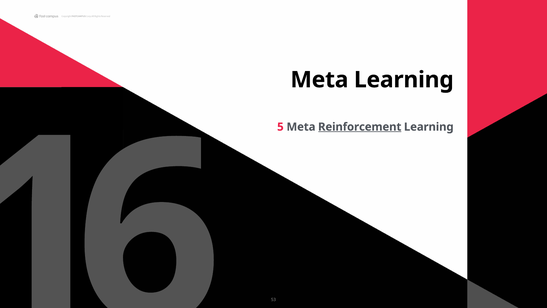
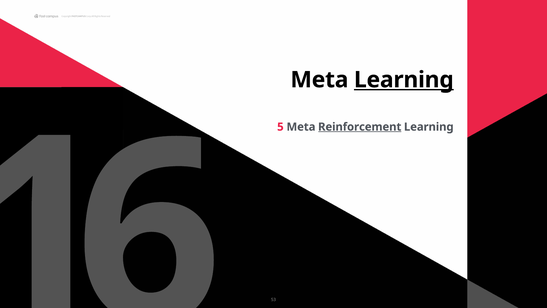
Learning underline: none -> present (404, 80)
